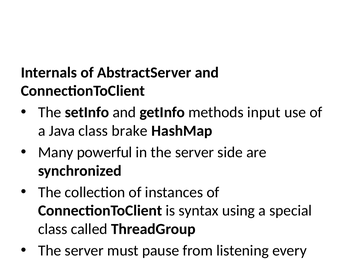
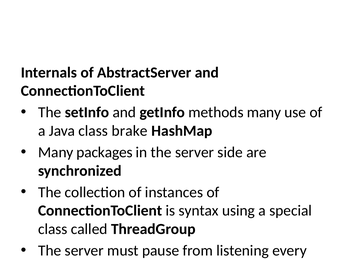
methods input: input -> many (264, 113)
powerful: powerful -> packages (105, 153)
